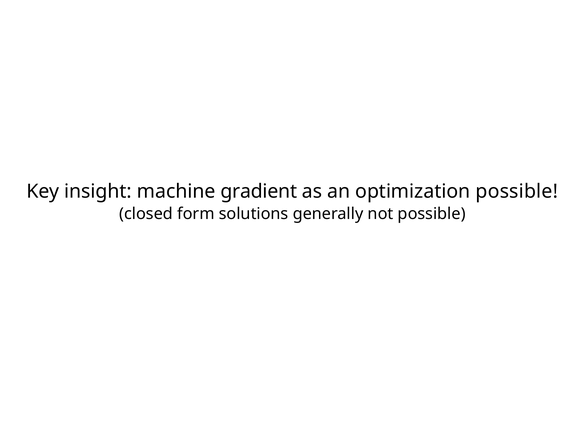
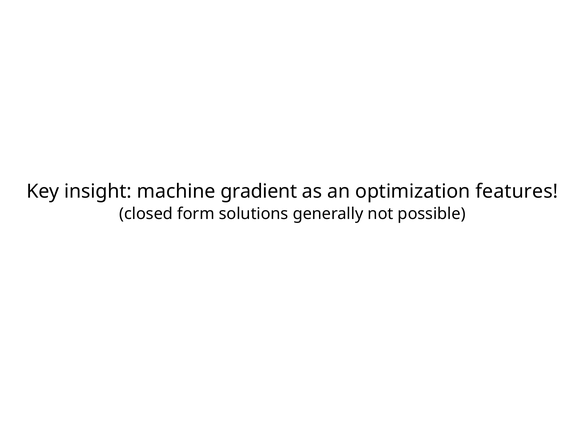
optimization possible: possible -> features (517, 191)
